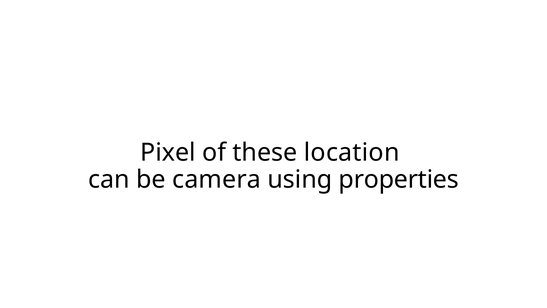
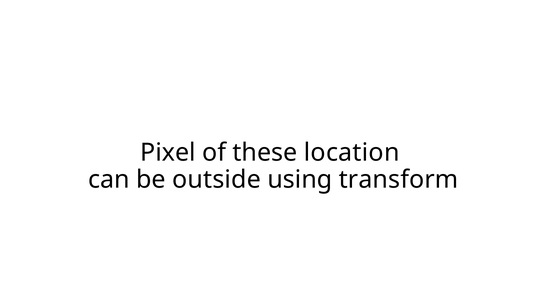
camera: camera -> outside (217, 179)
properties: properties -> transform (399, 179)
